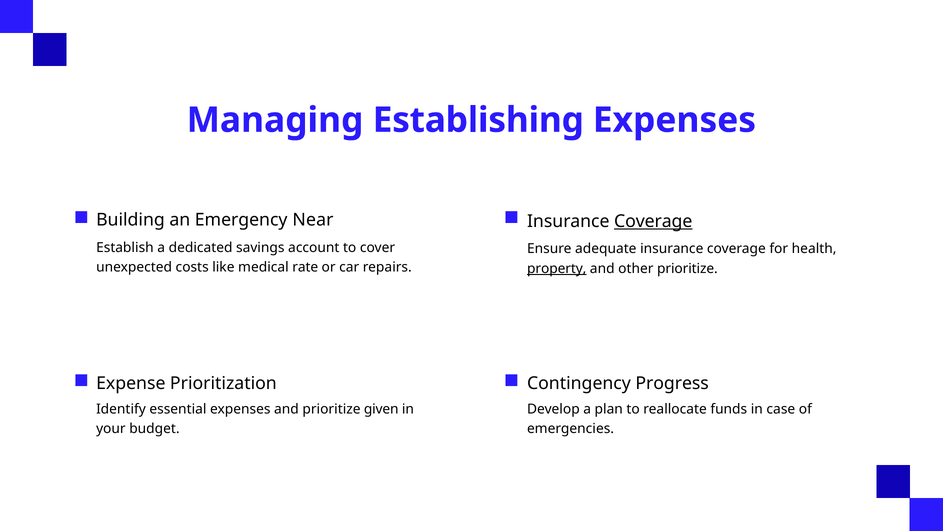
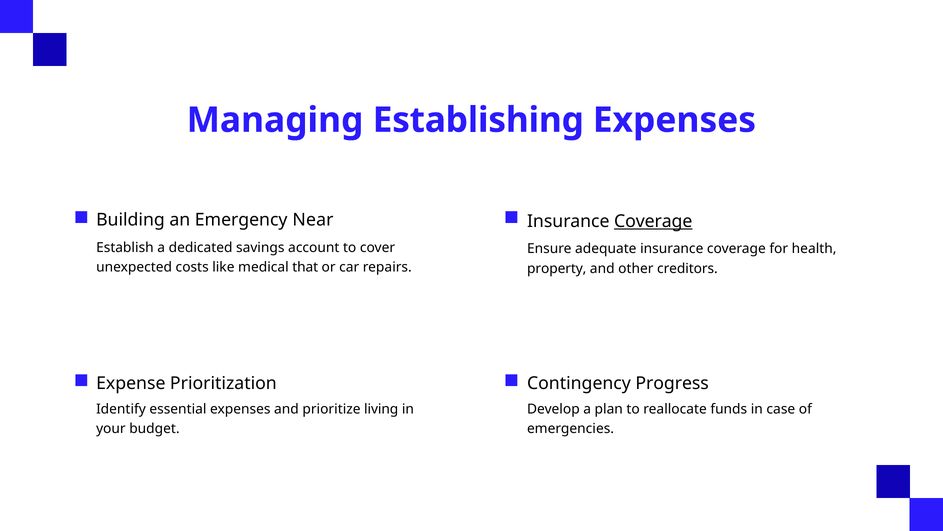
rate: rate -> that (305, 267)
property underline: present -> none (557, 268)
other prioritize: prioritize -> creditors (687, 268)
given: given -> living (381, 409)
